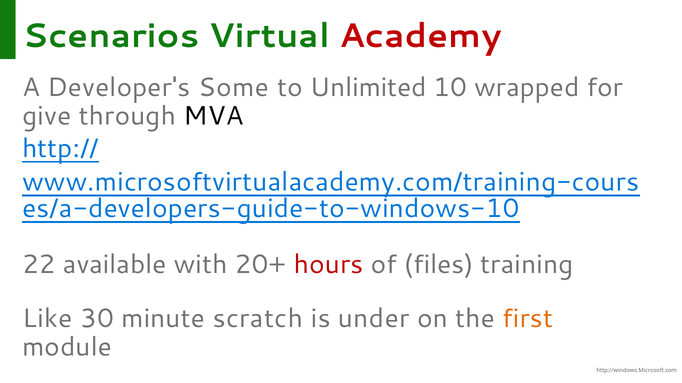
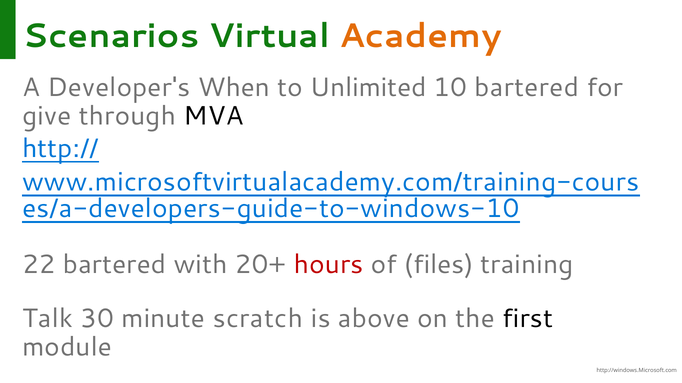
Academy colour: red -> orange (420, 36)
Some: Some -> When (234, 88)
10 wrapped: wrapped -> bartered (527, 88)
22 available: available -> bartered (115, 265)
Like: Like -> Talk (48, 319)
under: under -> above (374, 319)
first colour: orange -> black (528, 319)
